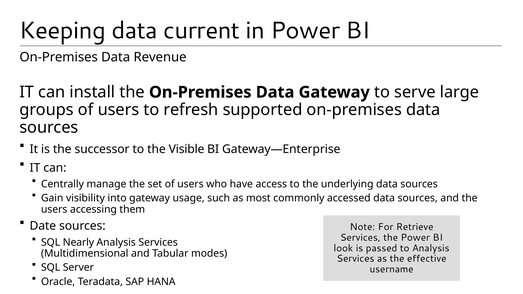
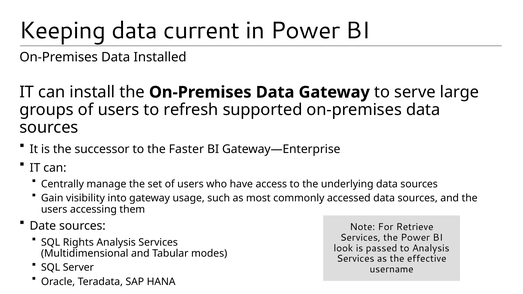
Revenue: Revenue -> Installed (160, 57)
Visible: Visible -> Faster (186, 149)
Nearly: Nearly -> Rights (78, 242)
